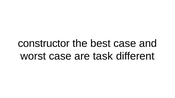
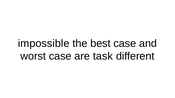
constructor: constructor -> impossible (44, 44)
